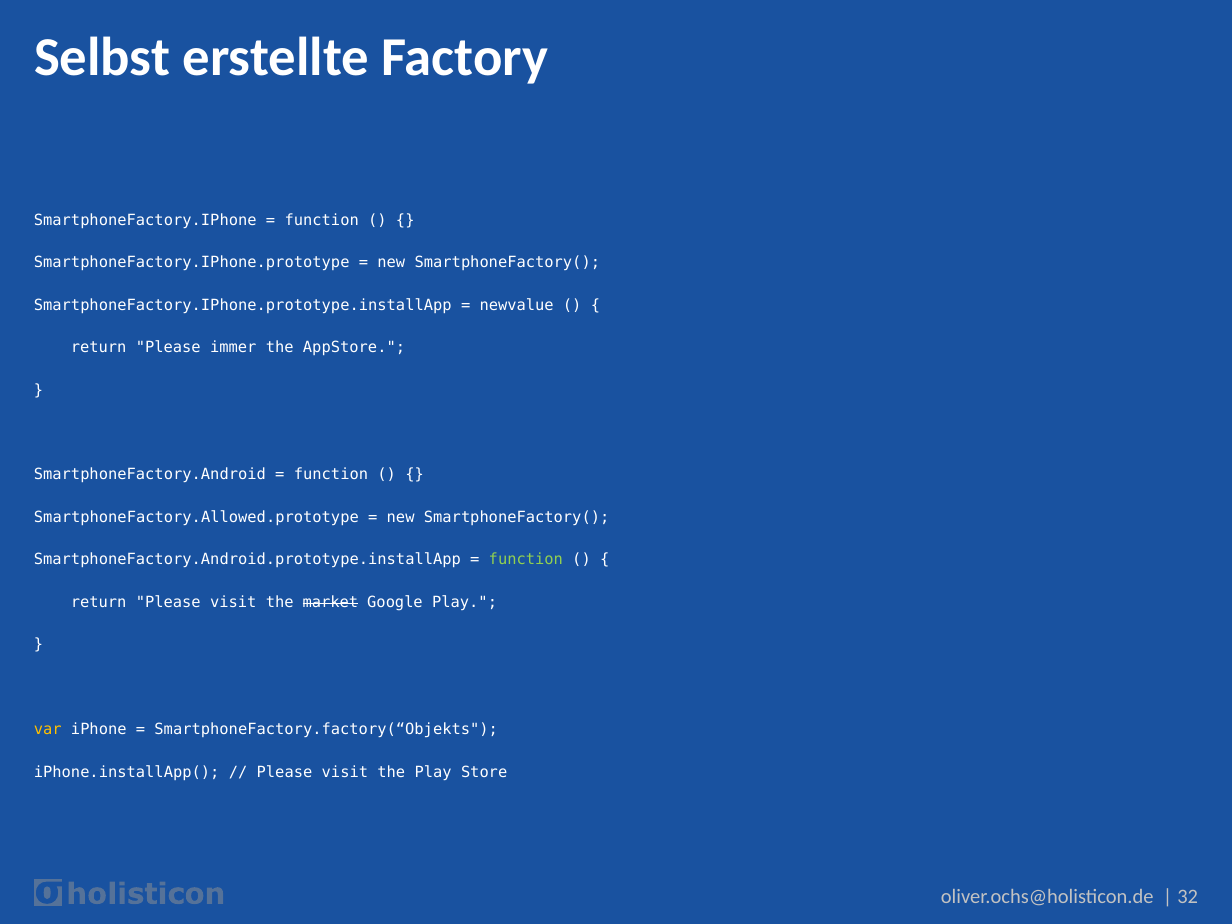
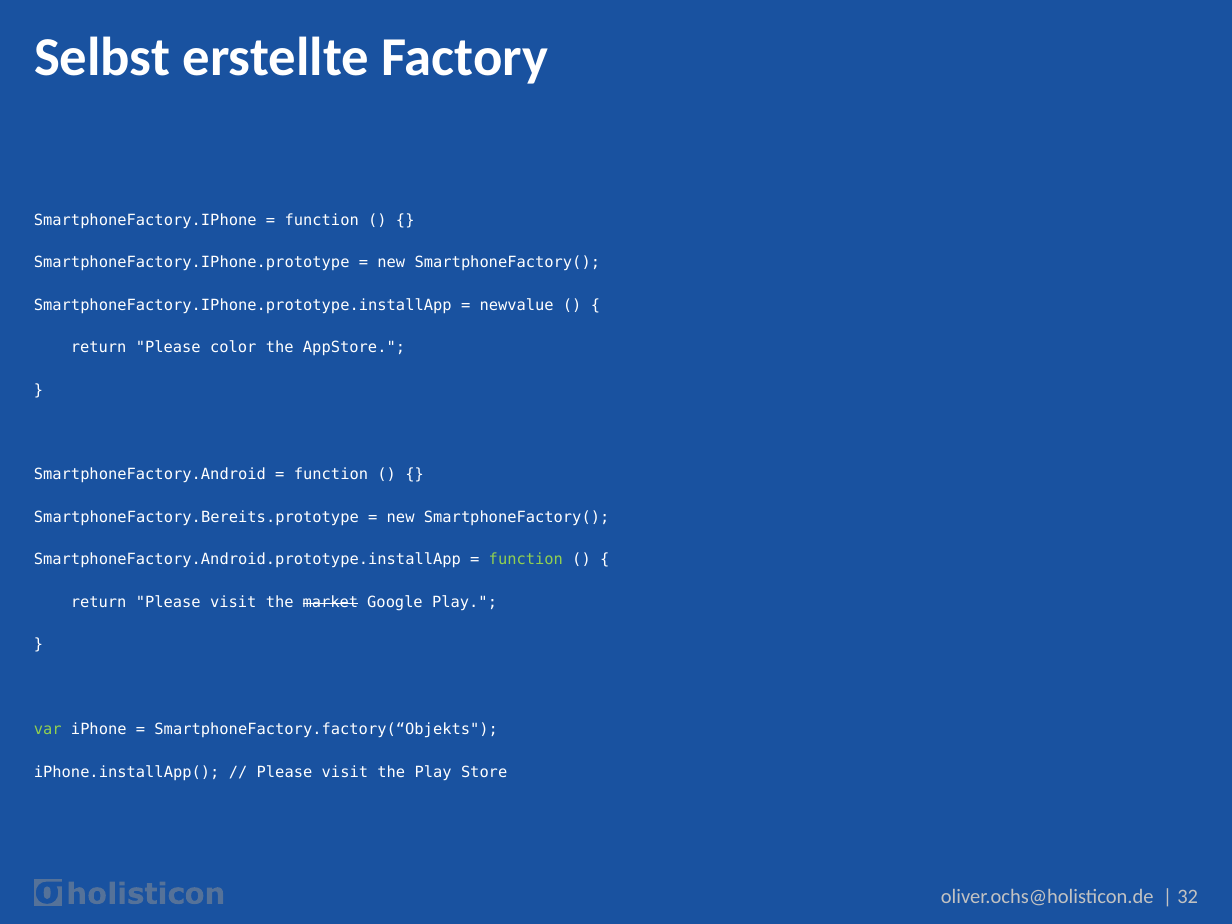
immer: immer -> color (233, 347)
SmartphoneFactory.Allowed.prototype: SmartphoneFactory.Allowed.prototype -> SmartphoneFactory.Bereits.prototype (196, 517)
var colour: yellow -> light green (48, 730)
